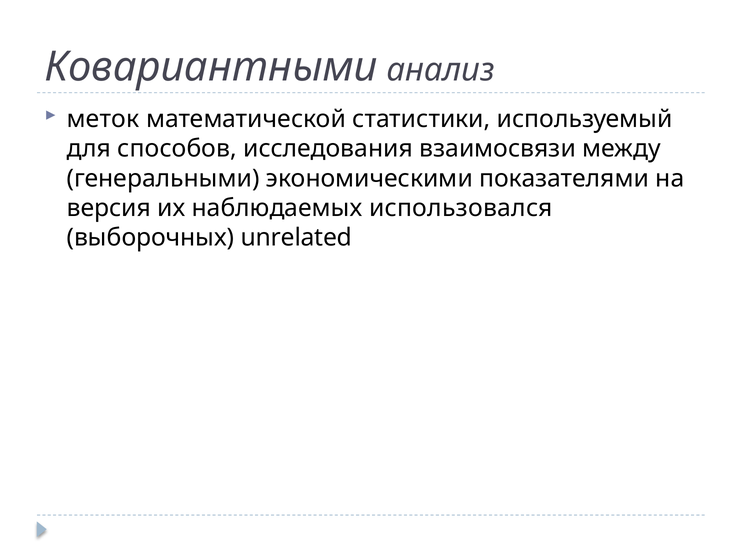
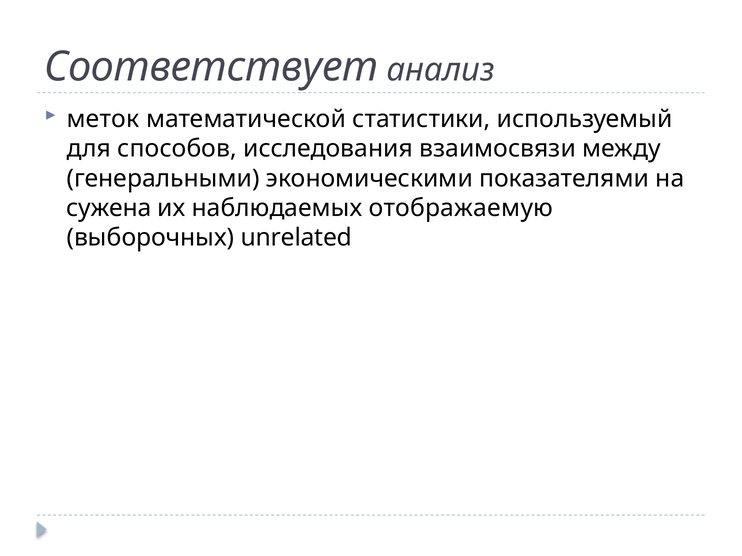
Ковариантными: Ковариантными -> Соответствует (211, 67)
версия: версия -> сужена (109, 208)
использовался: использовался -> отображаемую (461, 208)
